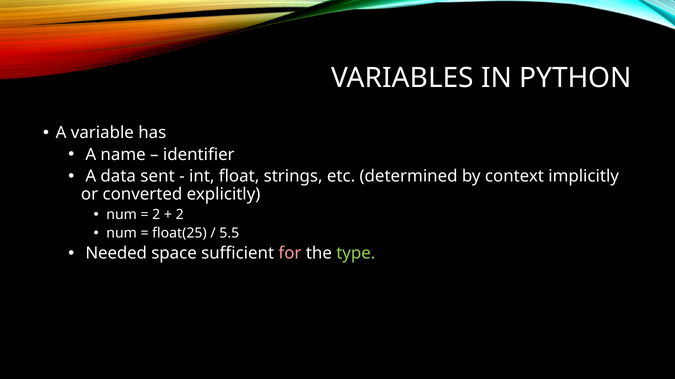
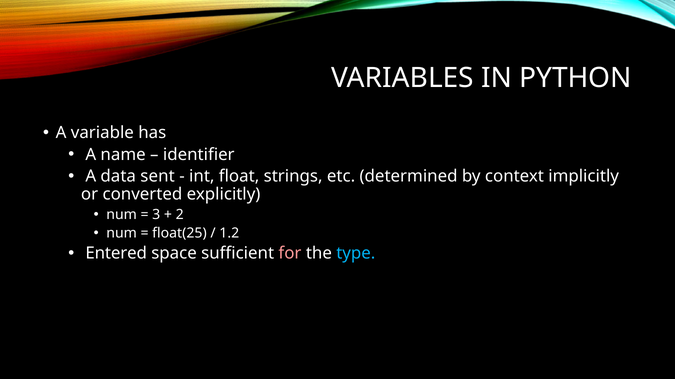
2: 2 -> 3 (156, 215)
5.5: 5.5 -> 1.2 (229, 234)
Needed: Needed -> Entered (116, 254)
type colour: light green -> light blue (356, 254)
